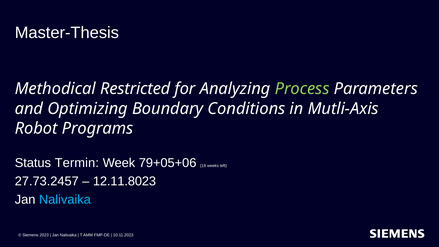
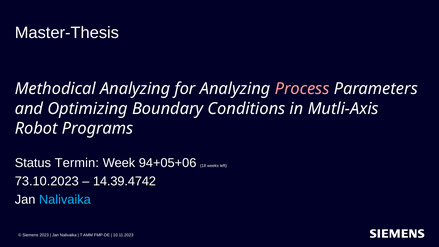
Methodical Restricted: Restricted -> Analyzing (135, 89)
Process colour: light green -> pink (302, 89)
79+05+06: 79+05+06 -> 94+05+06 (168, 163)
27.73.2457: 27.73.2457 -> 73.10.2023 (47, 181)
12.11.8023: 12.11.8023 -> 14.39.4742 (124, 181)
